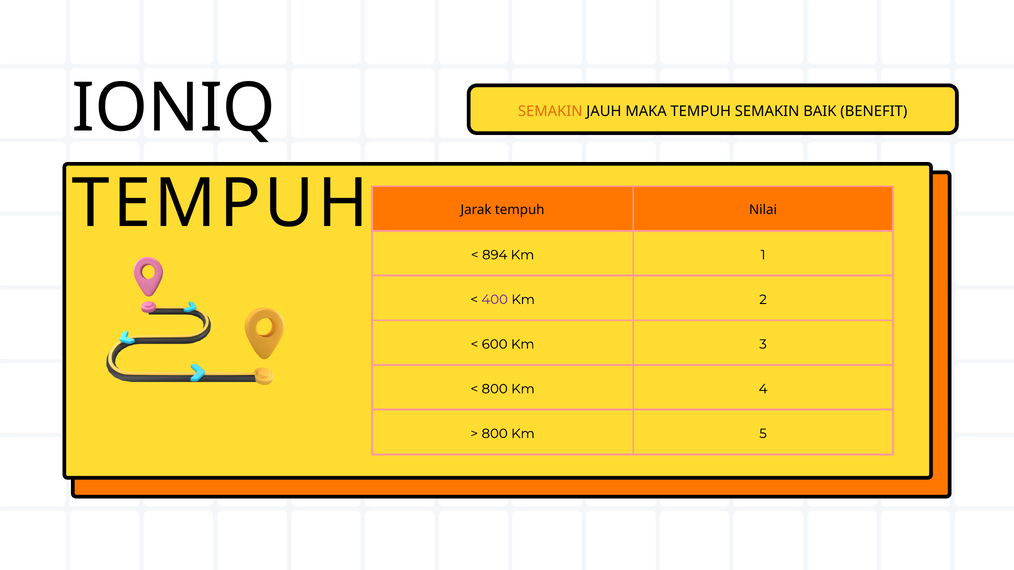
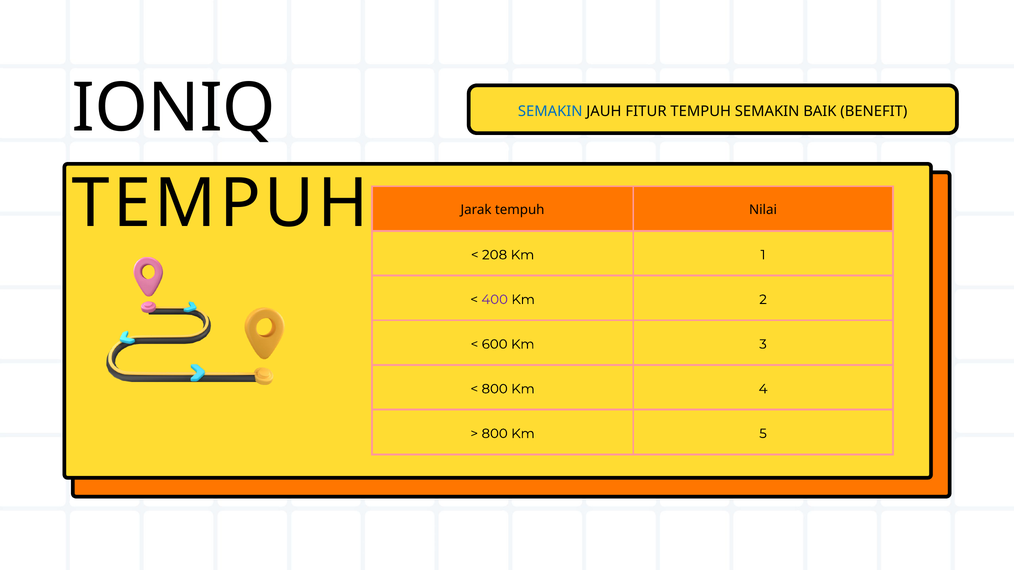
SEMAKIN colour: orange -> blue (550, 112)
MAKA: MAKA -> FITUR (646, 112)
894: 894 -> 208 (495, 255)
